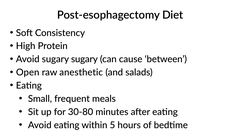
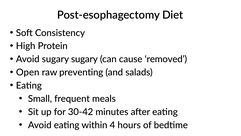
between: between -> removed (166, 59)
anesthetic: anesthetic -> preventing (81, 72)
30-80: 30-80 -> 30-42 (81, 112)
5: 5 -> 4 (112, 125)
